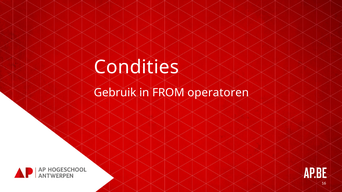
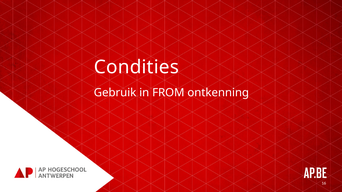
operatoren: operatoren -> ontkenning (218, 93)
